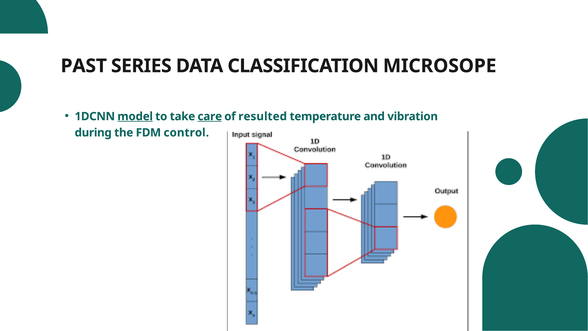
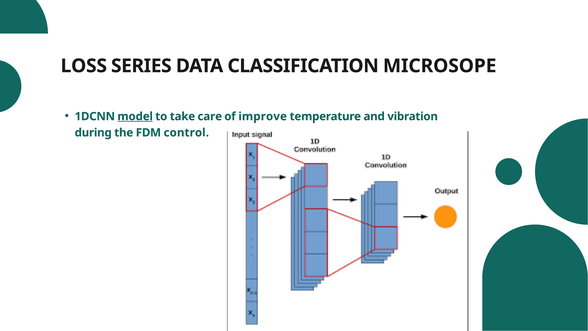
PAST: PAST -> LOSS (84, 66)
care underline: present -> none (210, 116)
resulted: resulted -> improve (263, 116)
